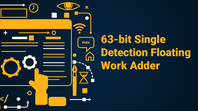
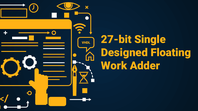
63-bit: 63-bit -> 27-bit (116, 40)
Detection: Detection -> Designed (124, 53)
